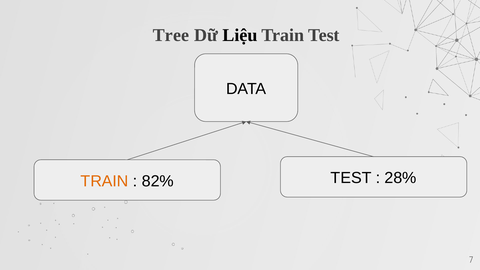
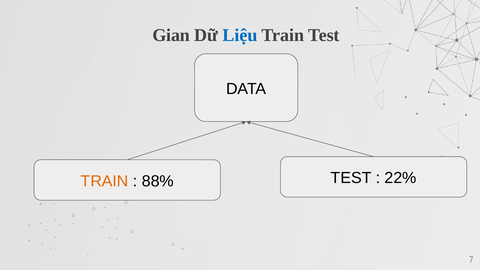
Tree: Tree -> Gian (171, 35)
Liệu colour: black -> blue (240, 35)
82%: 82% -> 88% (158, 181)
28%: 28% -> 22% (401, 178)
